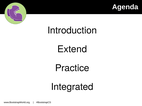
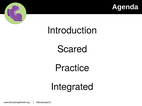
Extend: Extend -> Scared (72, 49)
